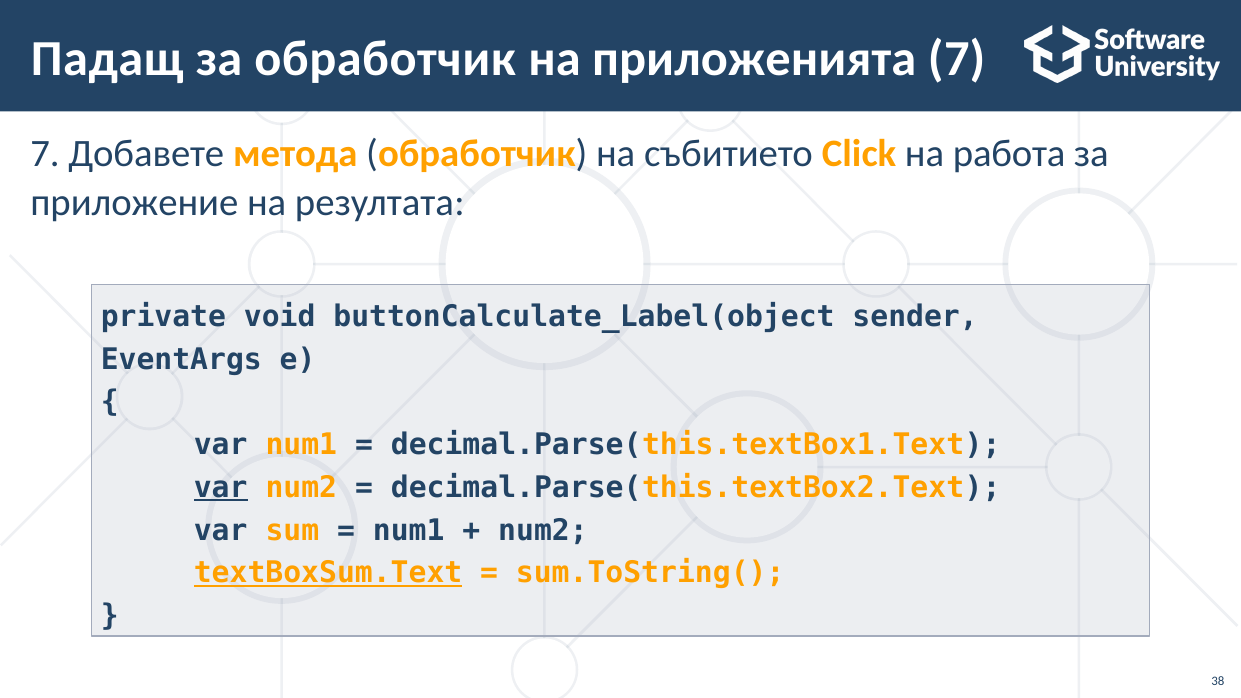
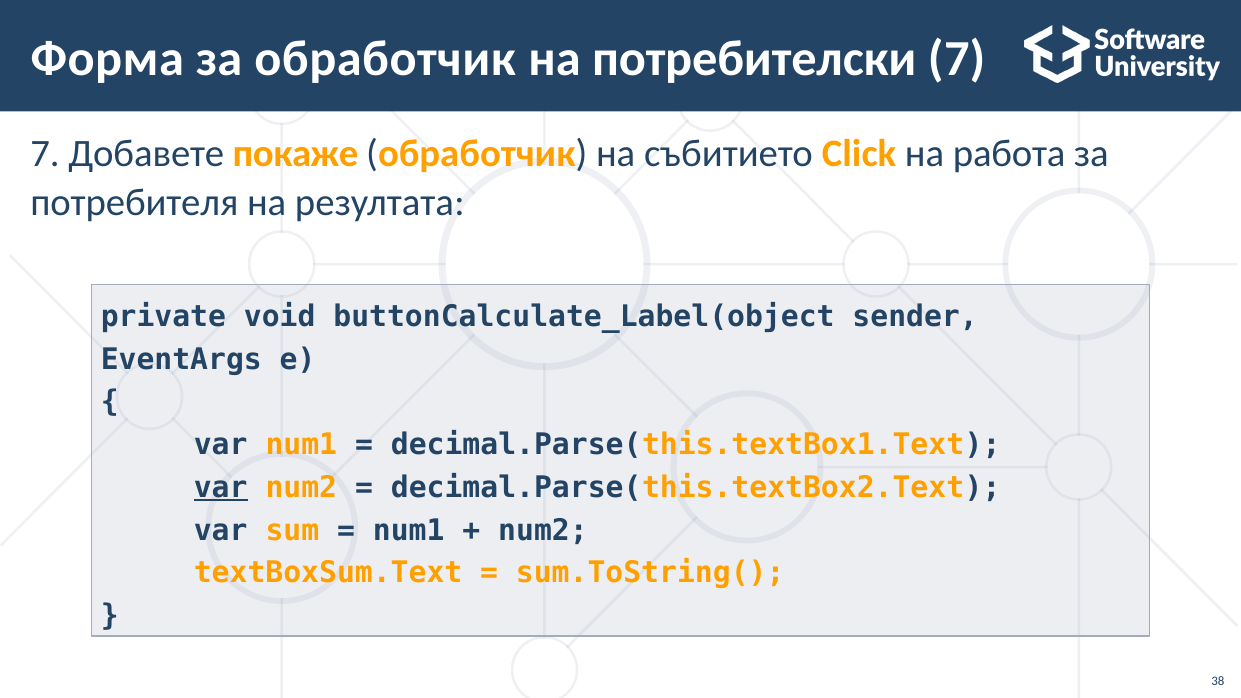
Падащ: Падащ -> Форма (107, 59)
приложенията: приложенията -> потребителски (754, 59)
метода: метода -> покаже (295, 154)
приложение: приложение -> потребителя (134, 203)
textBoxSum.Text underline: present -> none (328, 573)
